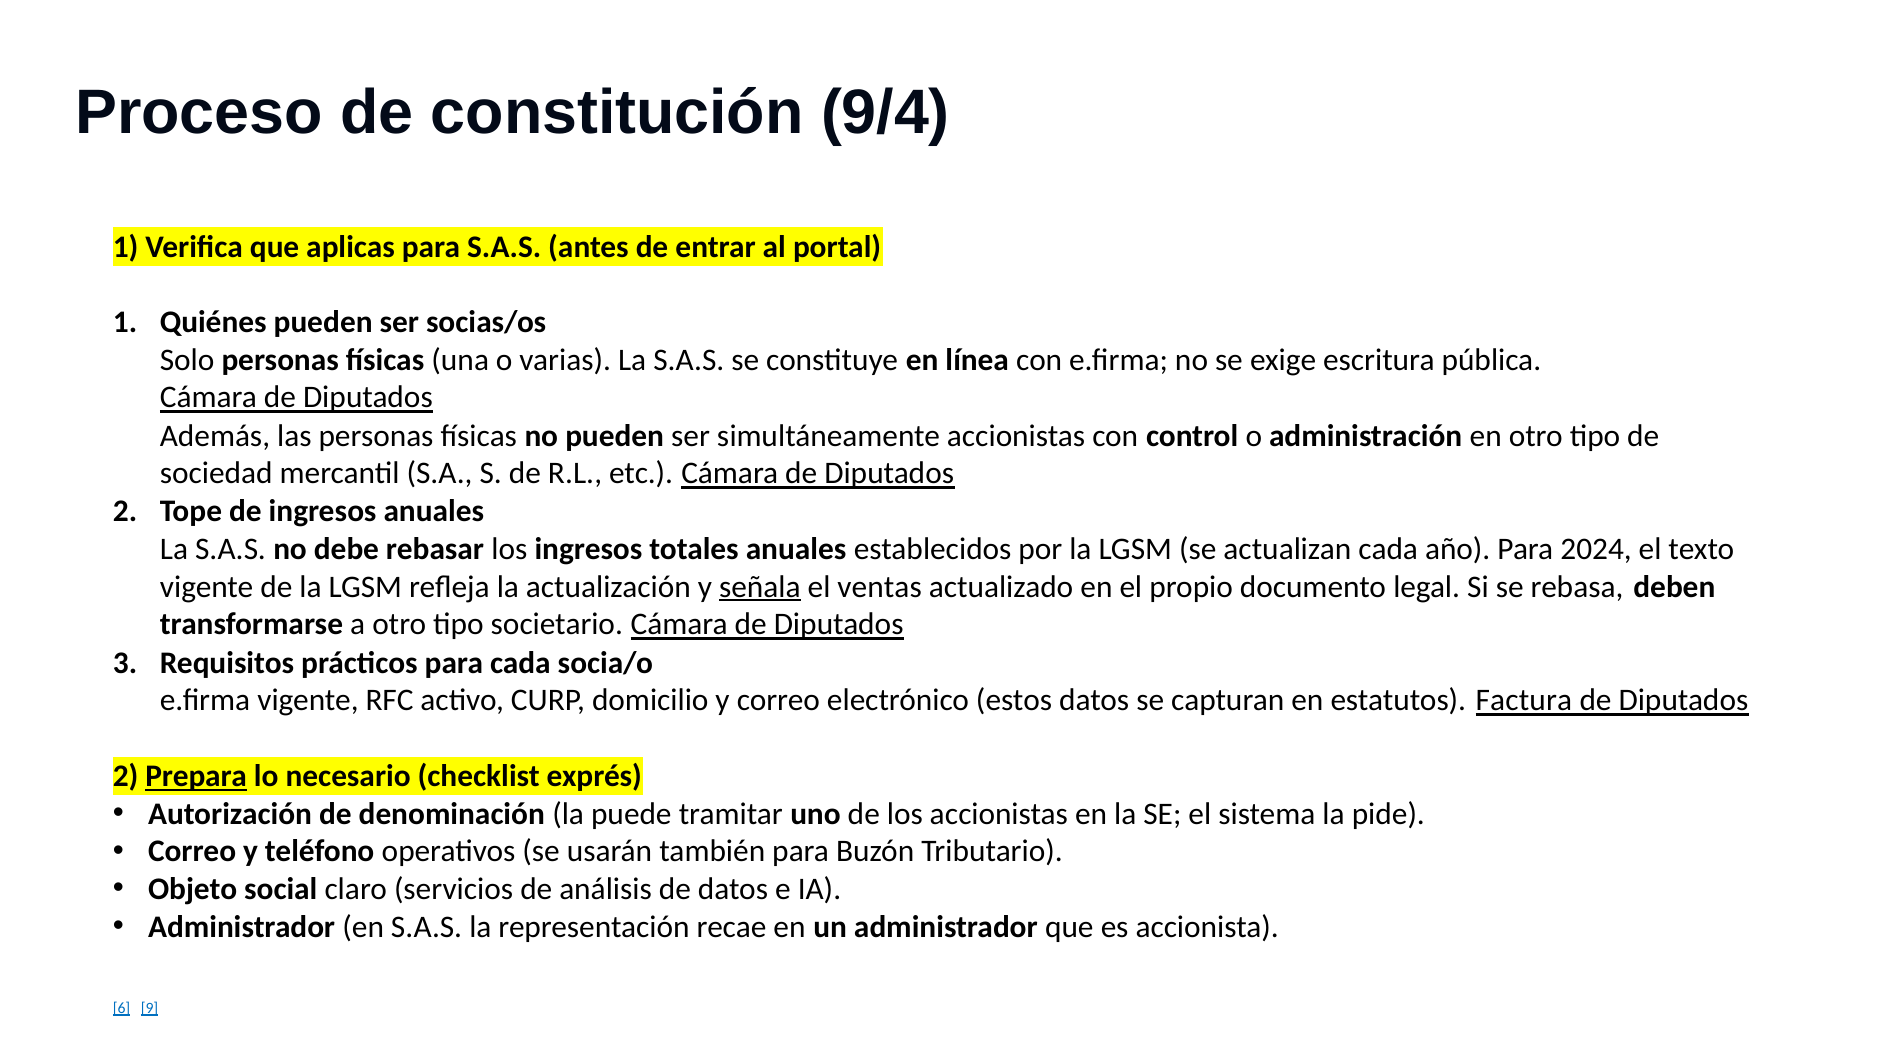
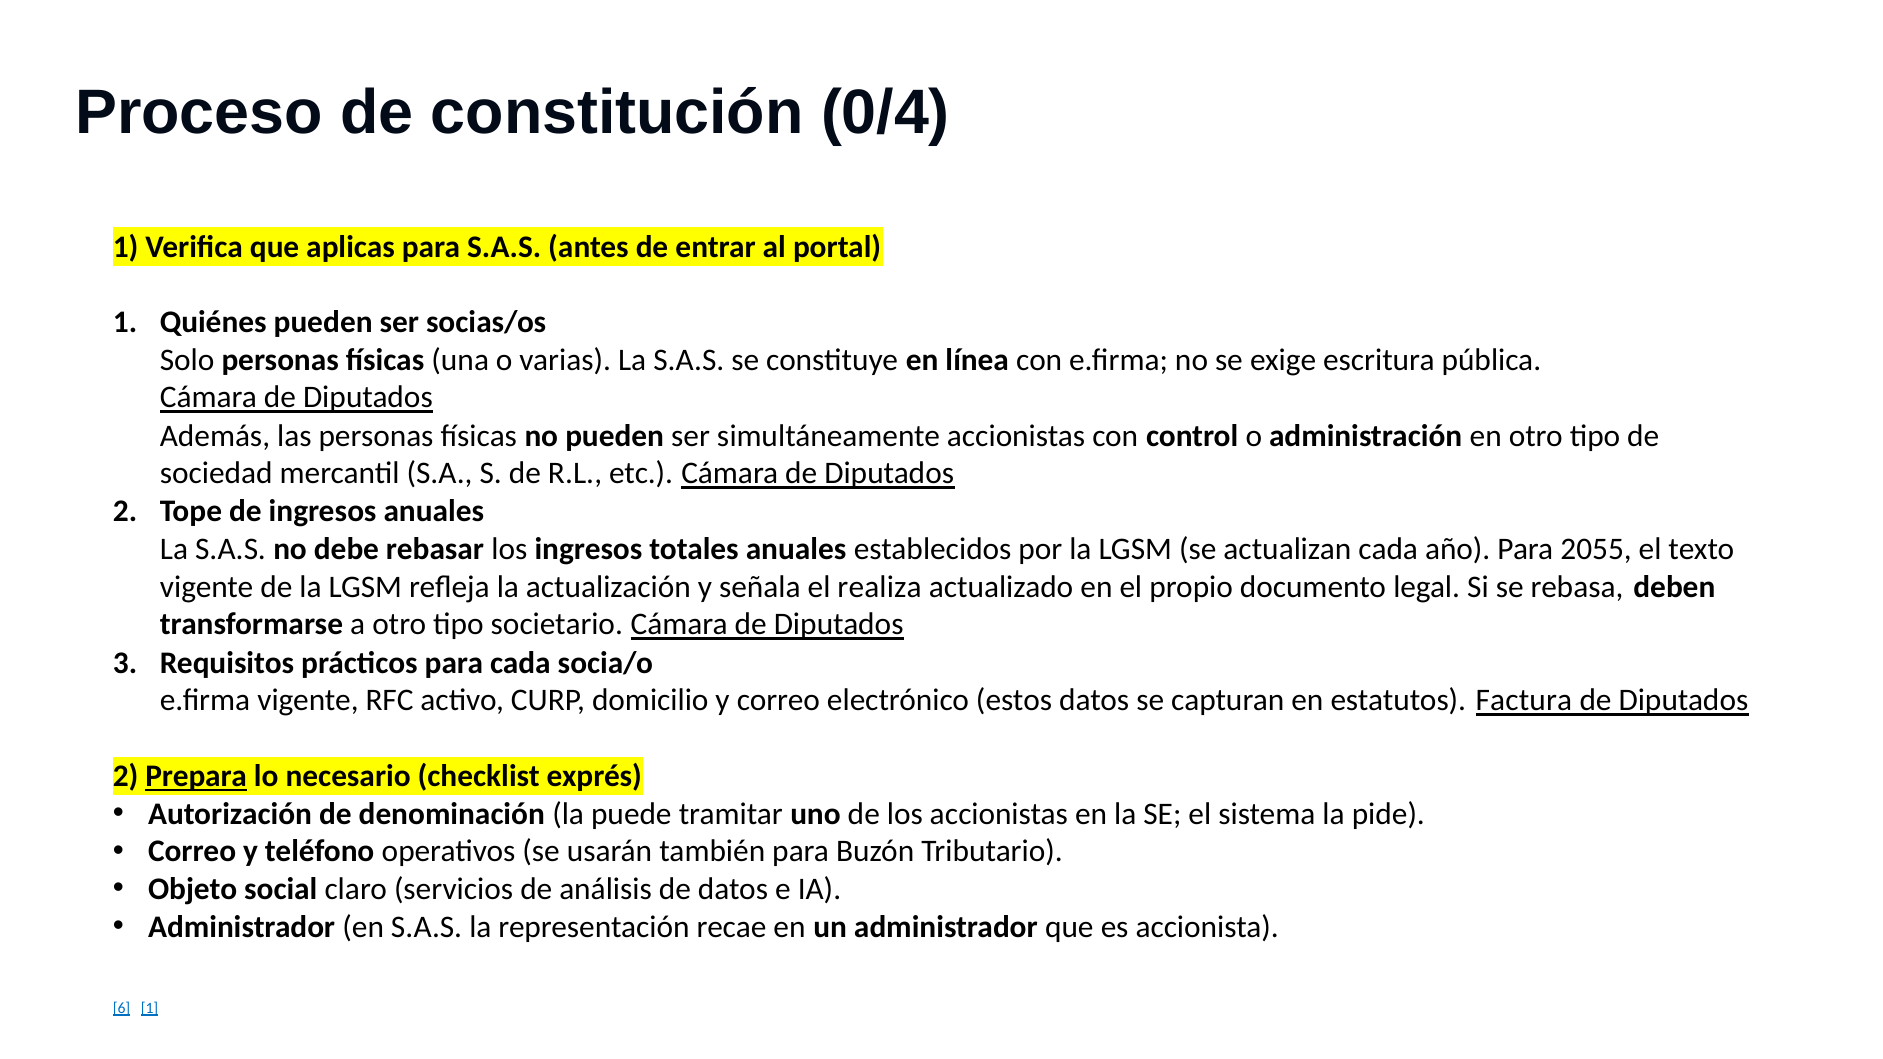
9/4: 9/4 -> 0/4 (885, 113)
2024: 2024 -> 2055 (1596, 549)
señala underline: present -> none (760, 587)
ventas: ventas -> realiza (880, 587)
6 9: 9 -> 1 (150, 1008)
